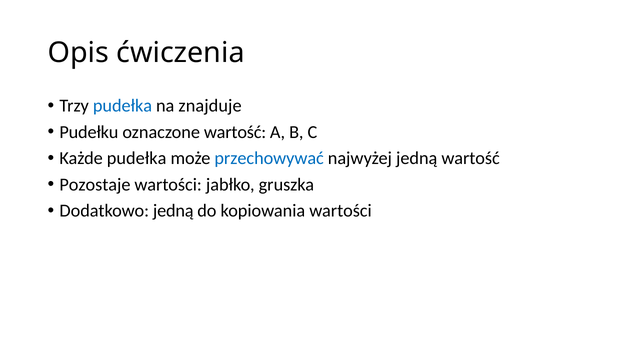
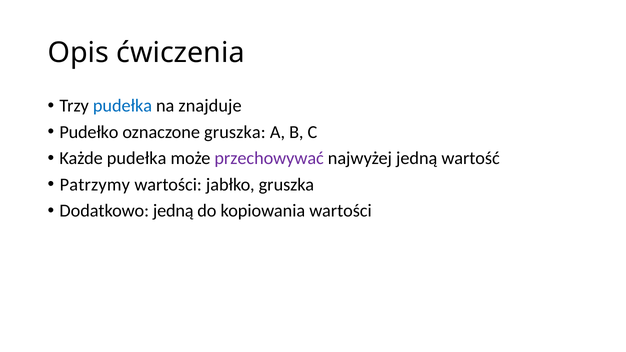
Pudełku: Pudełku -> Pudełko (89, 132)
oznaczone wartość: wartość -> gruszka (235, 132)
przechowywać colour: blue -> purple (269, 158)
Pozostaje: Pozostaje -> Patrzymy (95, 185)
